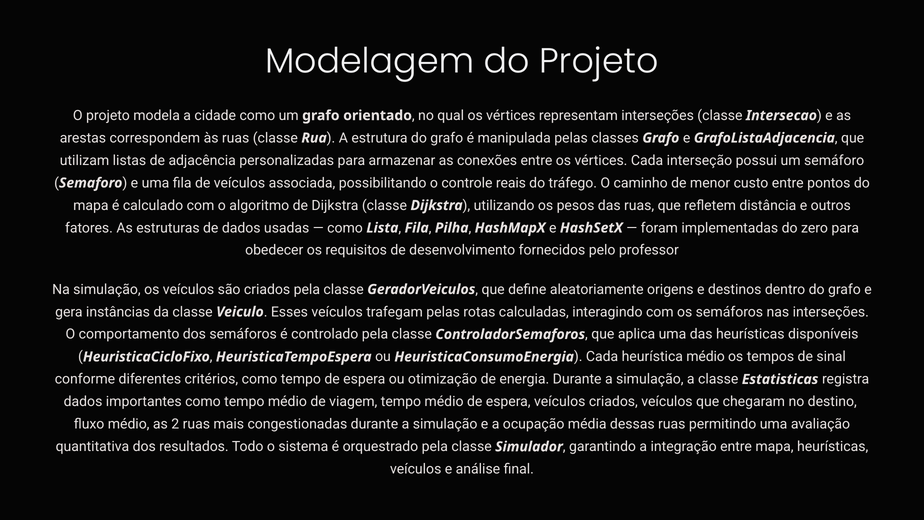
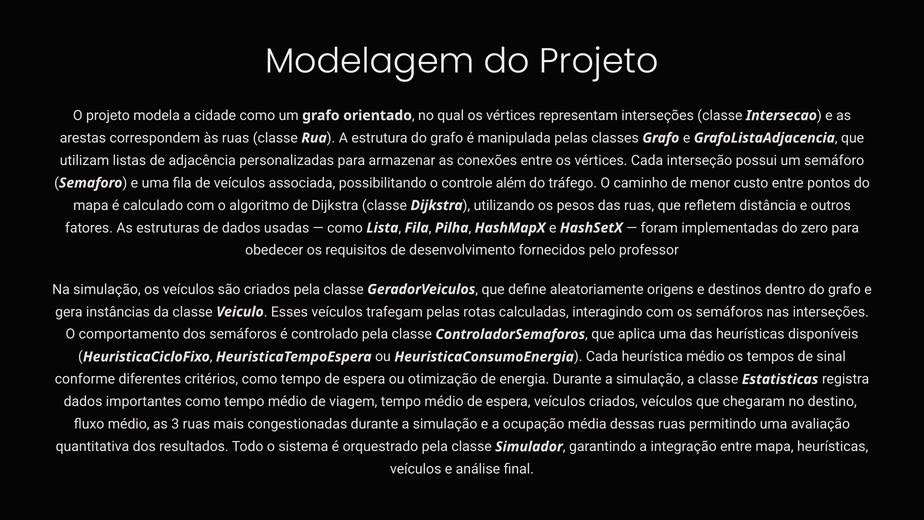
reais: reais -> além (511, 183)
2: 2 -> 3 (175, 424)
